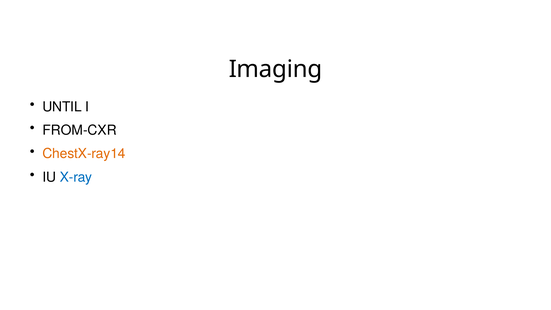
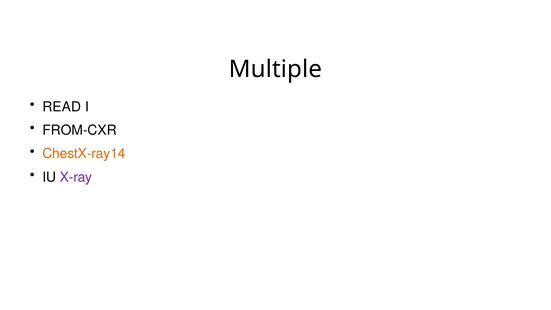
Imaging: Imaging -> Multiple (275, 69)
UNTIL: UNTIL -> READ (62, 107)
X-ray colour: blue -> purple (76, 177)
